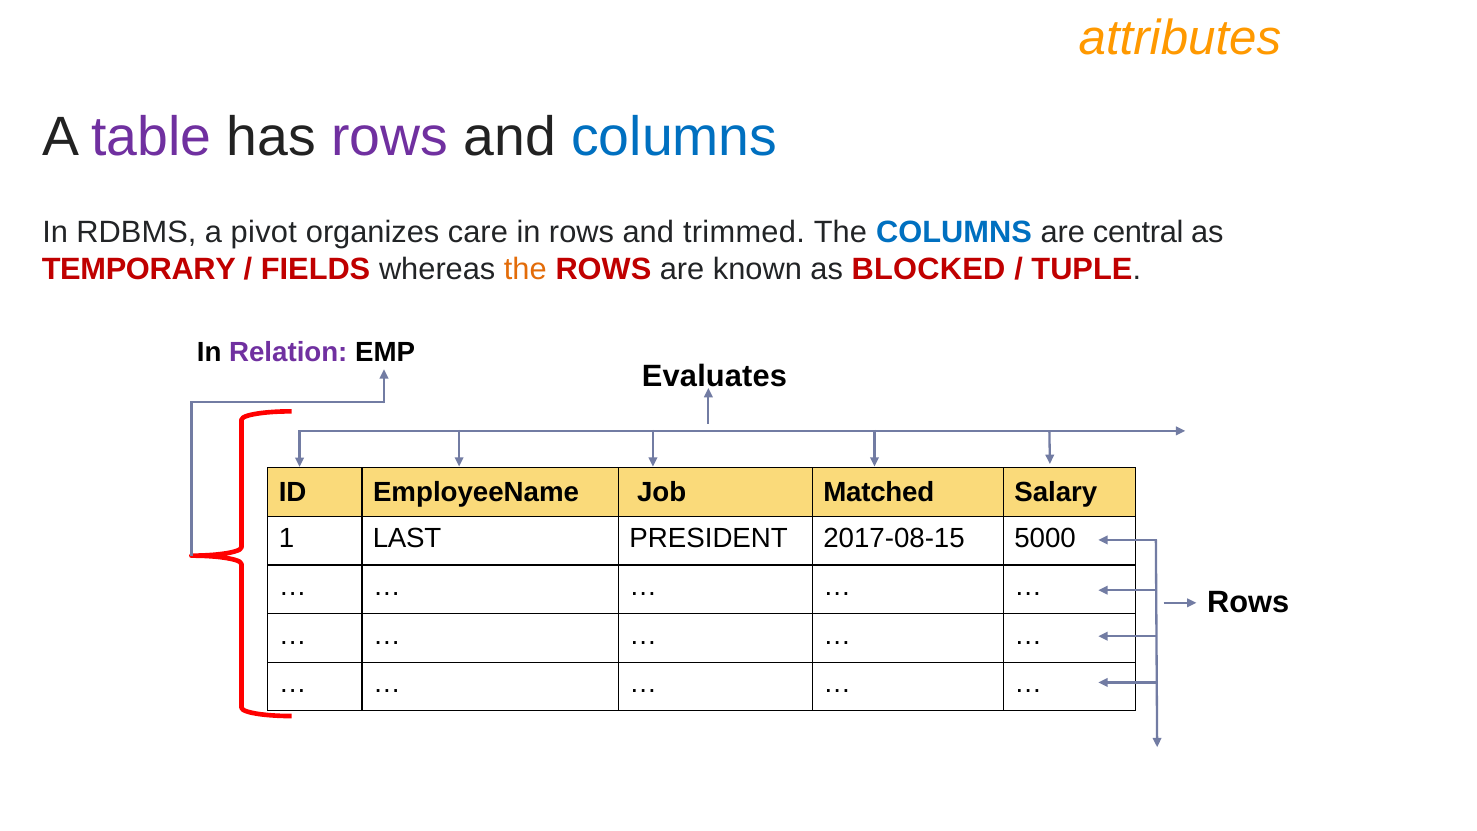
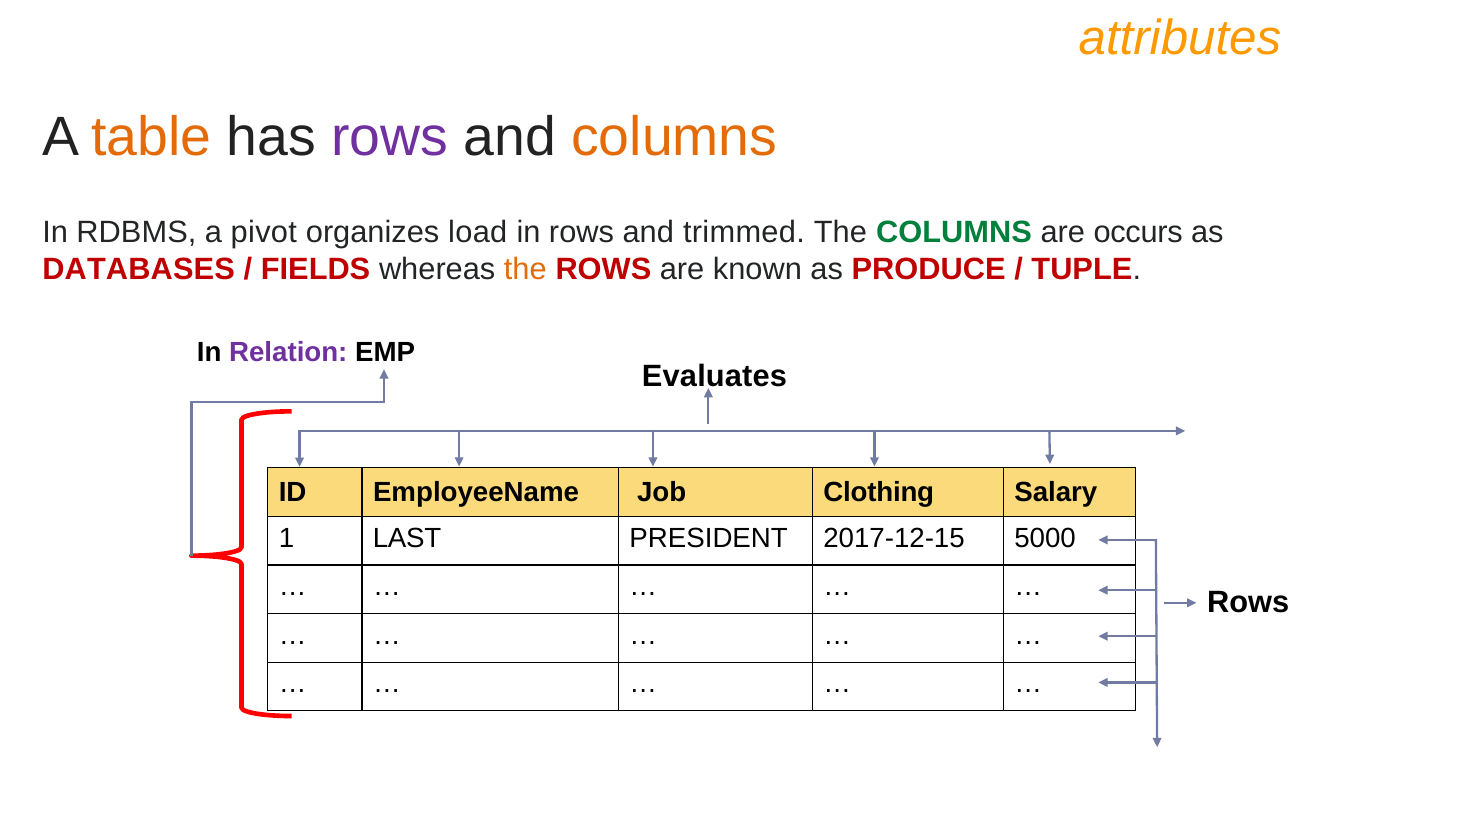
table colour: purple -> orange (151, 137)
columns colour: blue -> orange (674, 137)
care: care -> load (478, 232)
COLUMNS colour: blue -> green (954, 232)
central: central -> occurs (1138, 232)
TEMPORARY: TEMPORARY -> DATABASES (139, 269)
BLOCKED: BLOCKED -> PRODUCE (929, 269)
Matched: Matched -> Clothing (879, 492)
2017-08-15: 2017-08-15 -> 2017-12-15 (894, 538)
